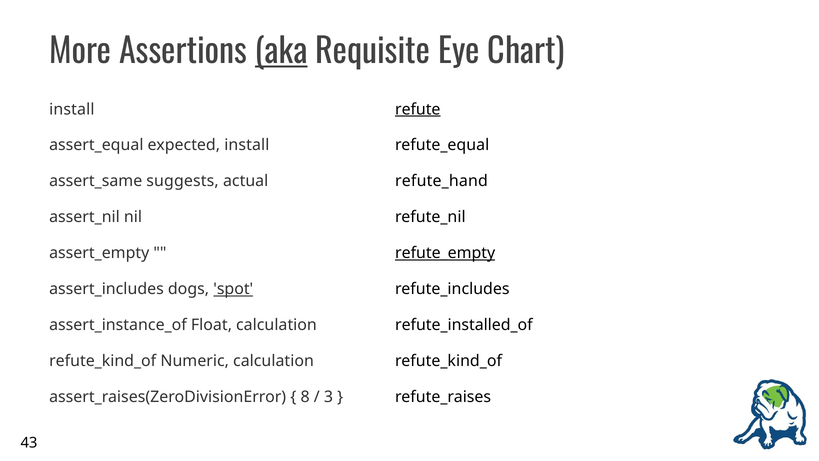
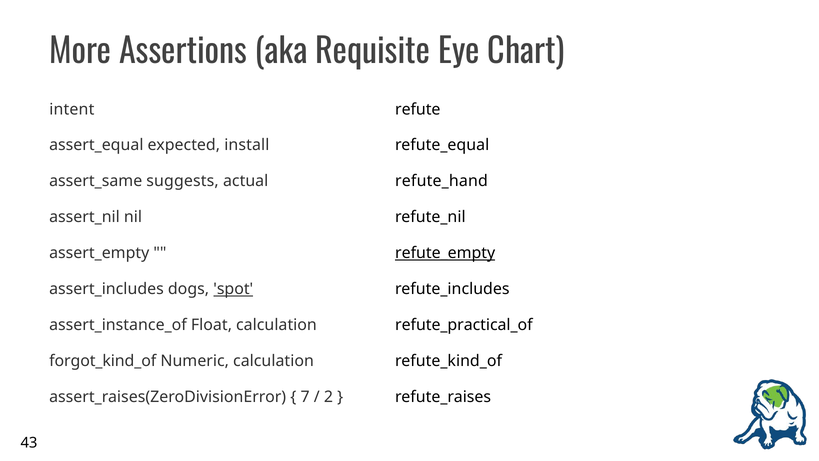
aka underline: present -> none (281, 52)
install: install -> intent (72, 109)
refute underline: present -> none (418, 109)
refute_installed_of: refute_installed_of -> refute_practical_of (464, 325)
refute_kind_of: refute_kind_of -> forgot_kind_of (103, 361)
8: 8 -> 7 (305, 397)
3: 3 -> 2 (328, 397)
